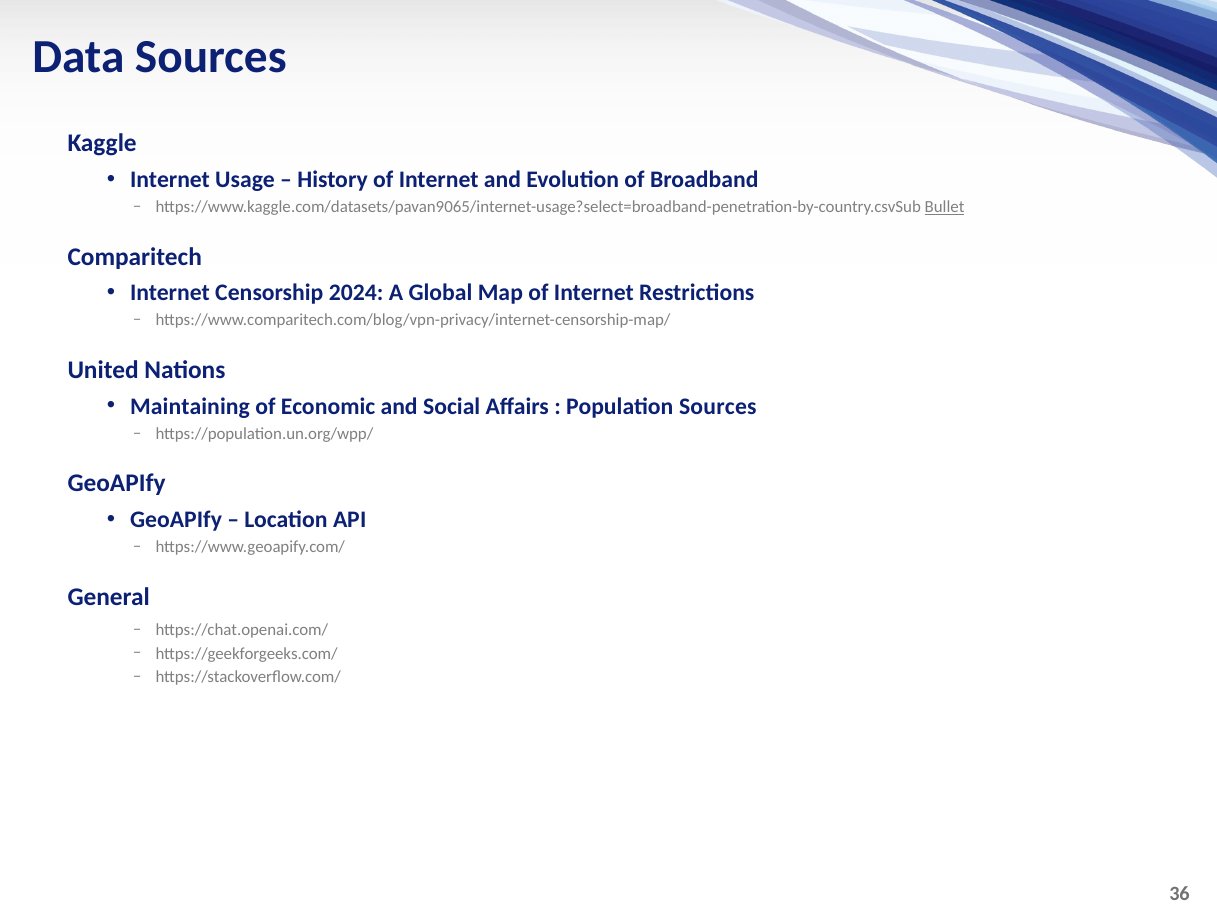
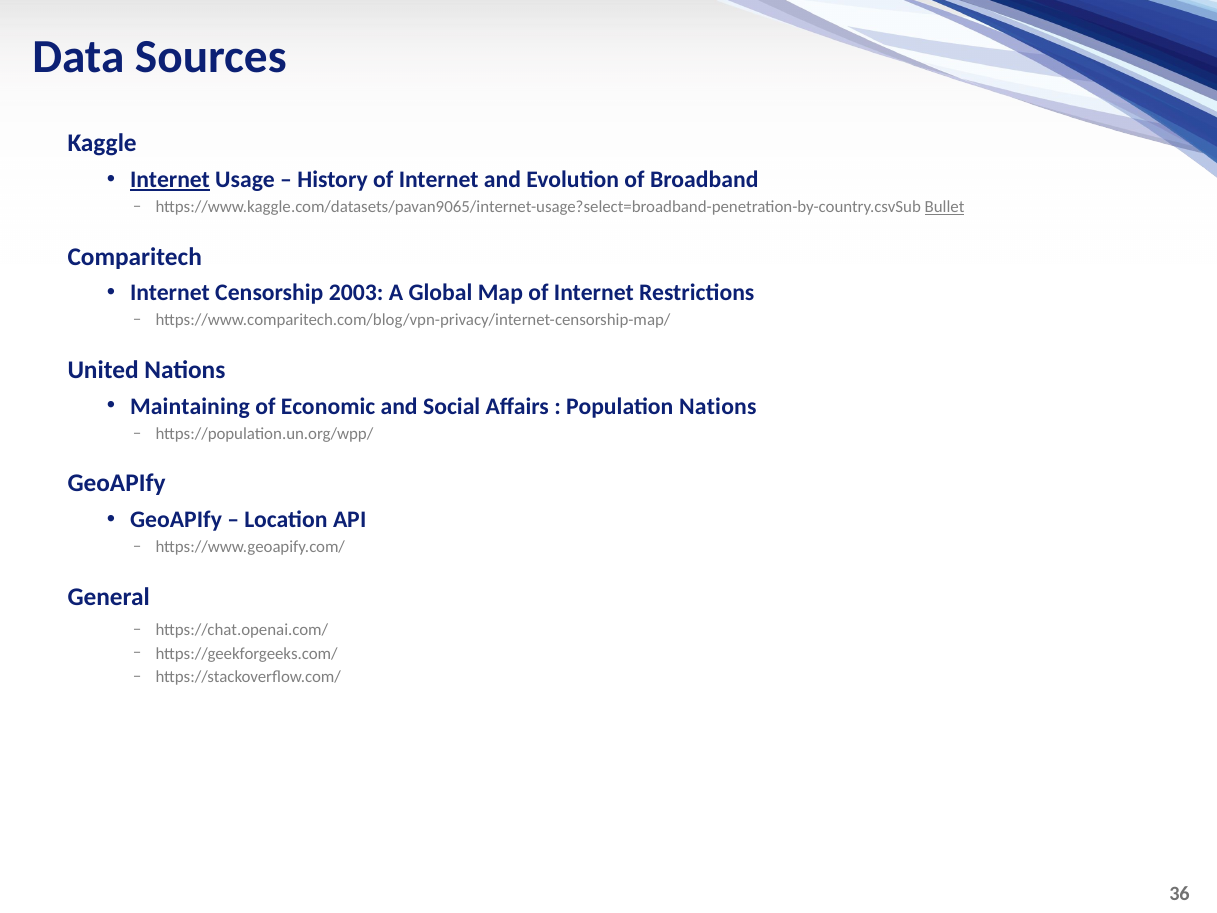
Internet underline: none -> present (170, 180)
2024: 2024 -> 2003 (356, 293)
Population Sources: Sources -> Nations (718, 406)
